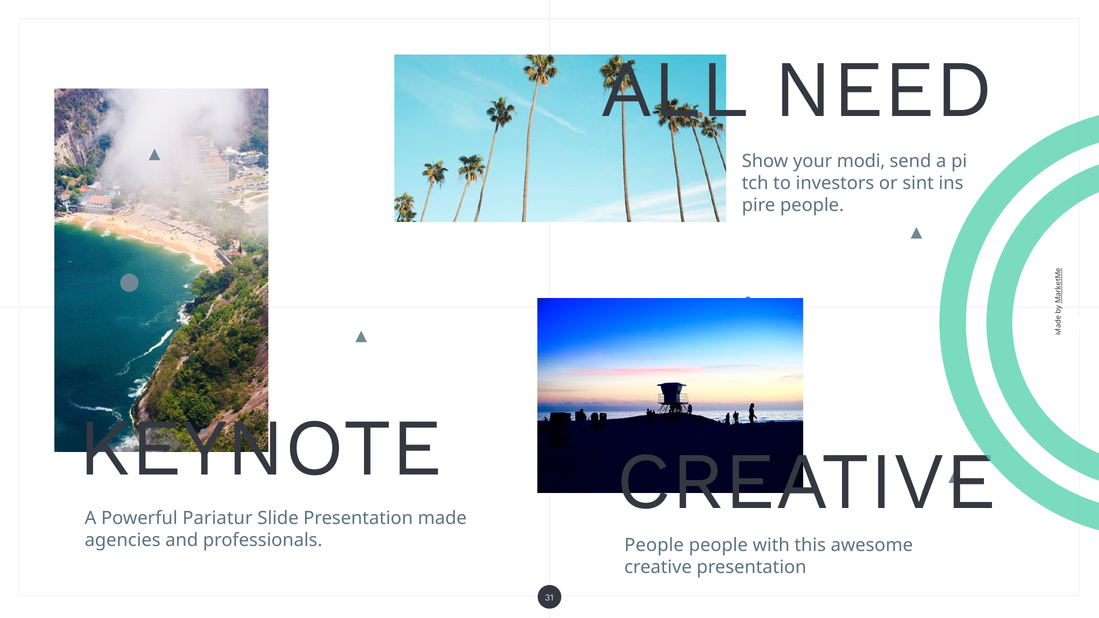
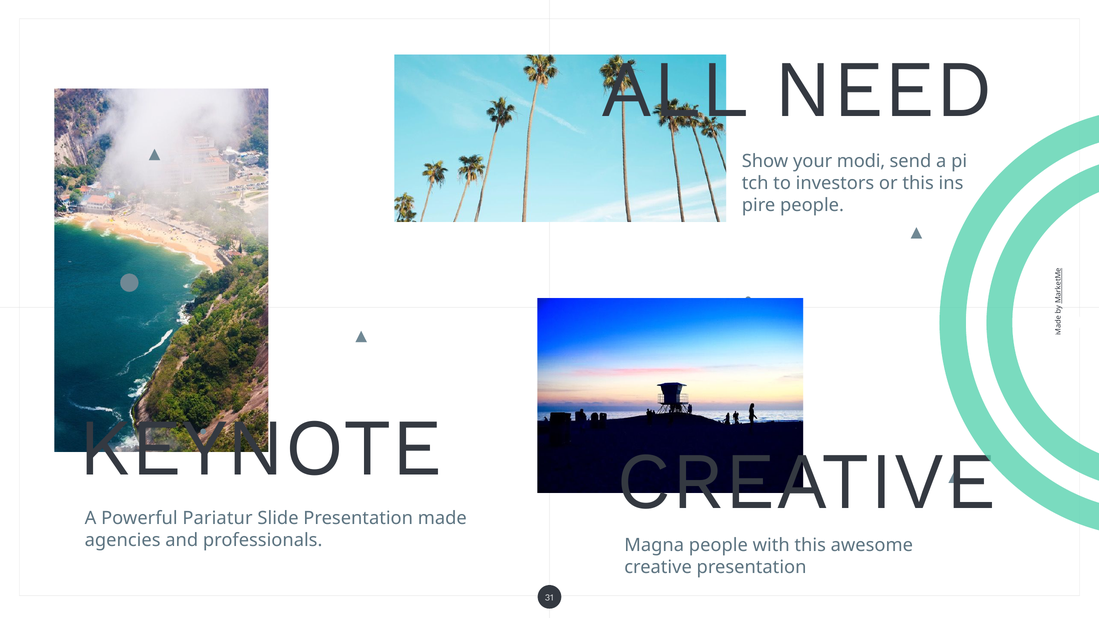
or sint: sint -> this (918, 183)
People: People -> Magna (654, 545)
